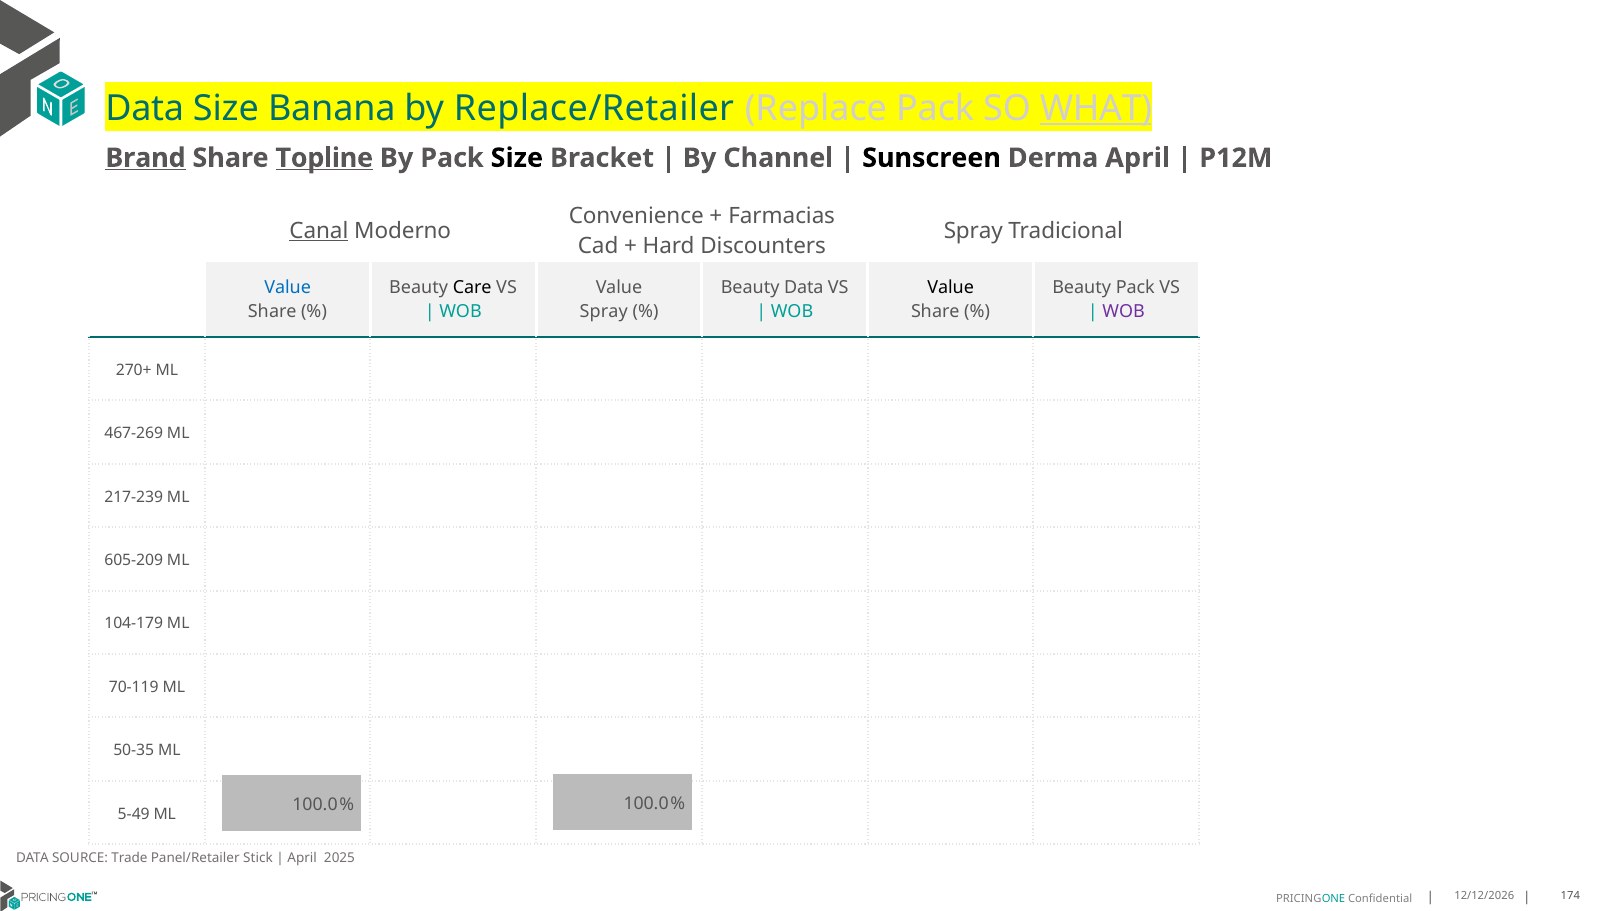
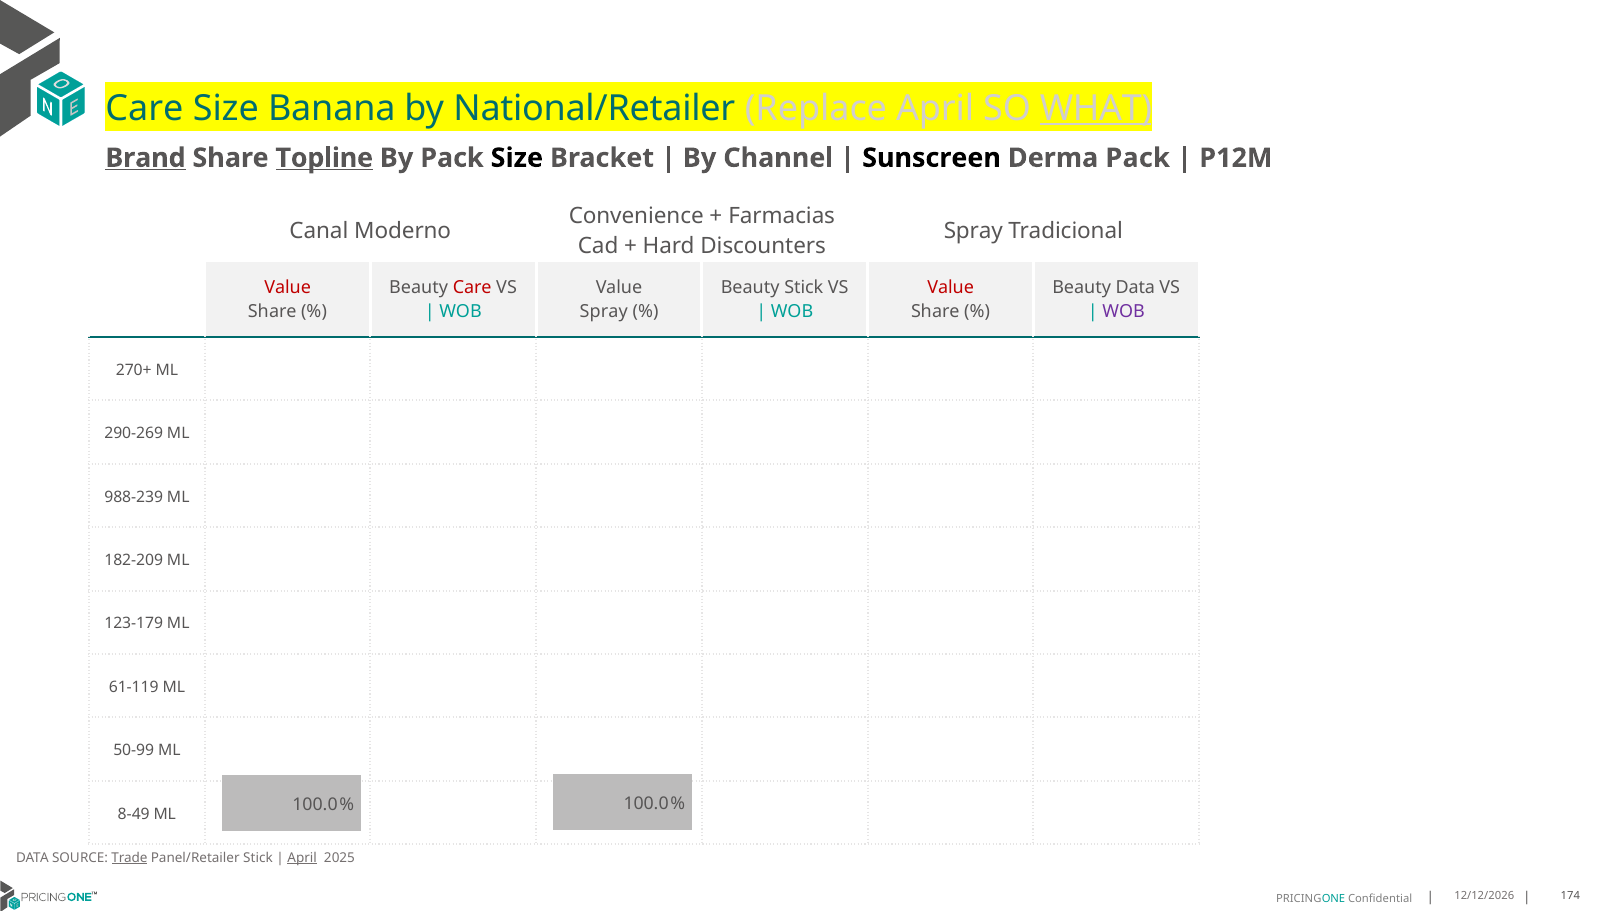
Data: Data -> Care (145, 109)
Replace/Retailer: Replace/Retailer -> National/Retailer (594, 109)
Replace Pack: Pack -> April (935, 109)
Derma April: April -> Pack (1138, 158)
Canal underline: present -> none (319, 231)
Value colour: blue -> red (288, 287)
Care colour: black -> red (472, 287)
Beauty Data: Data -> Stick (804, 287)
Value colour: black -> red (951, 287)
Beauty Pack: Pack -> Data (1135, 287)
467-269: 467-269 -> 290-269 (134, 434)
217-239: 217-239 -> 988-239 (134, 497)
605-209: 605-209 -> 182-209 (134, 560)
104-179: 104-179 -> 123-179 (134, 624)
70-119: 70-119 -> 61-119 (134, 687)
50-35: 50-35 -> 50-99 (134, 751)
5-49: 5-49 -> 8-49 (134, 814)
Trade underline: none -> present (129, 858)
April underline: none -> present (302, 858)
